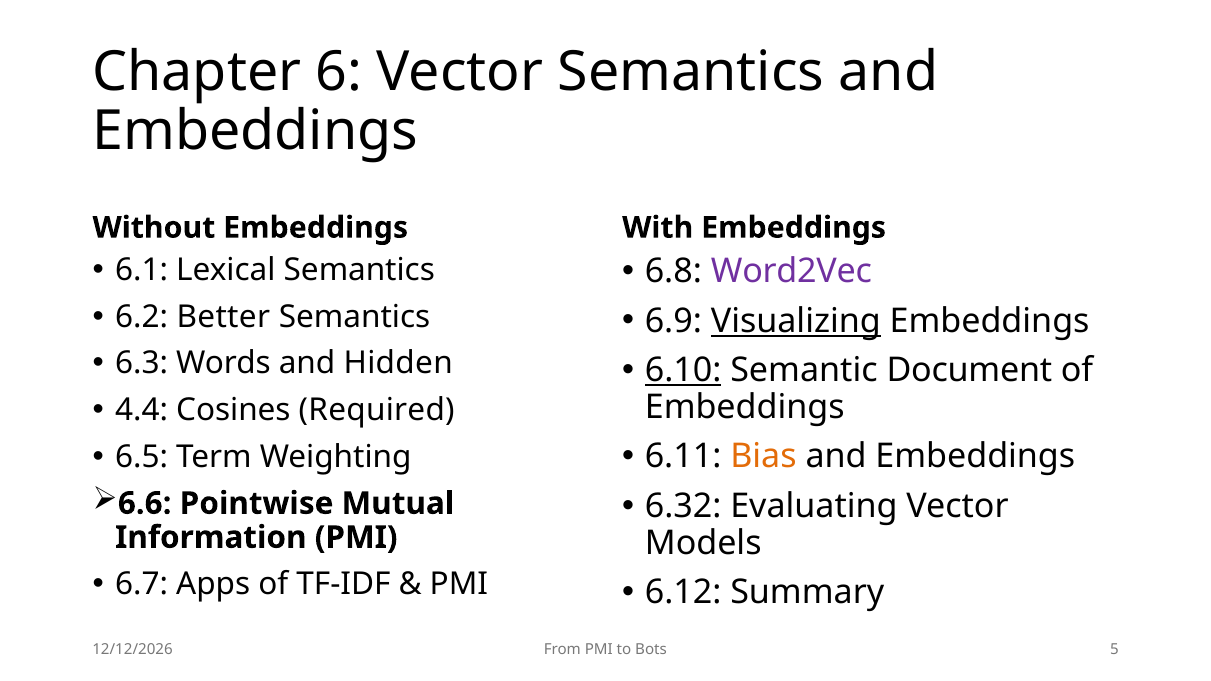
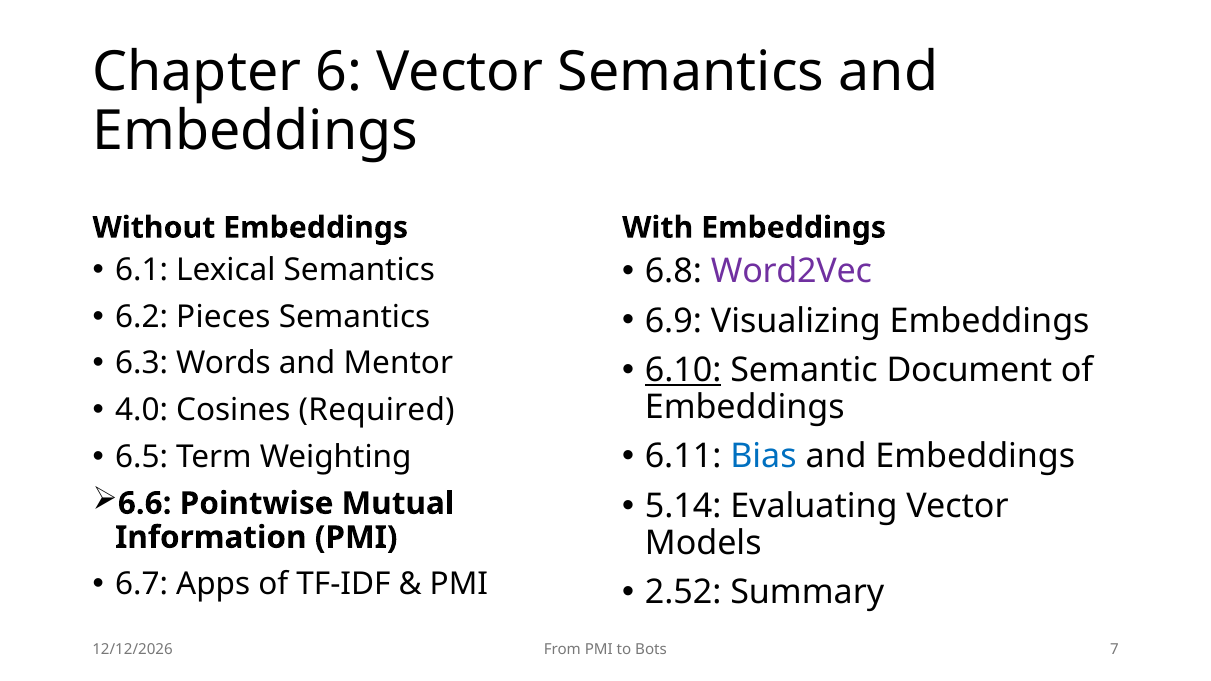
Better: Better -> Pieces (223, 317)
Visualizing underline: present -> none (796, 321)
Hidden: Hidden -> Mentor (398, 364)
4.4: 4.4 -> 4.0 (142, 410)
Bias colour: orange -> blue (763, 457)
6.32: 6.32 -> 5.14 (683, 506)
6.12: 6.12 -> 2.52 (683, 593)
5: 5 -> 7 (1114, 649)
